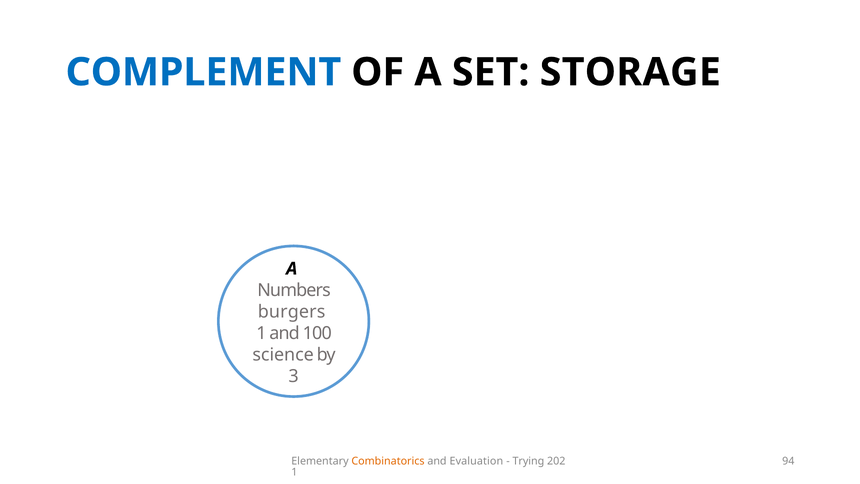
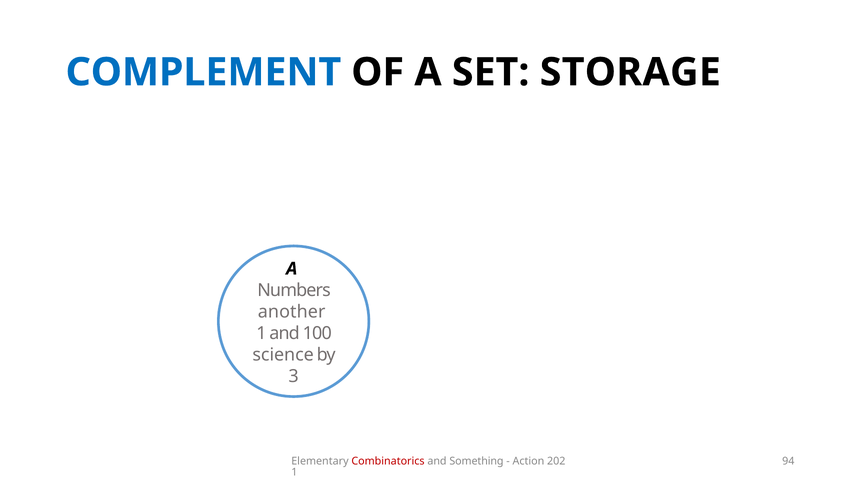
burgers: burgers -> another (292, 312)
Combinatorics colour: orange -> red (388, 461)
Evaluation: Evaluation -> Something (477, 461)
Trying: Trying -> Action (528, 461)
